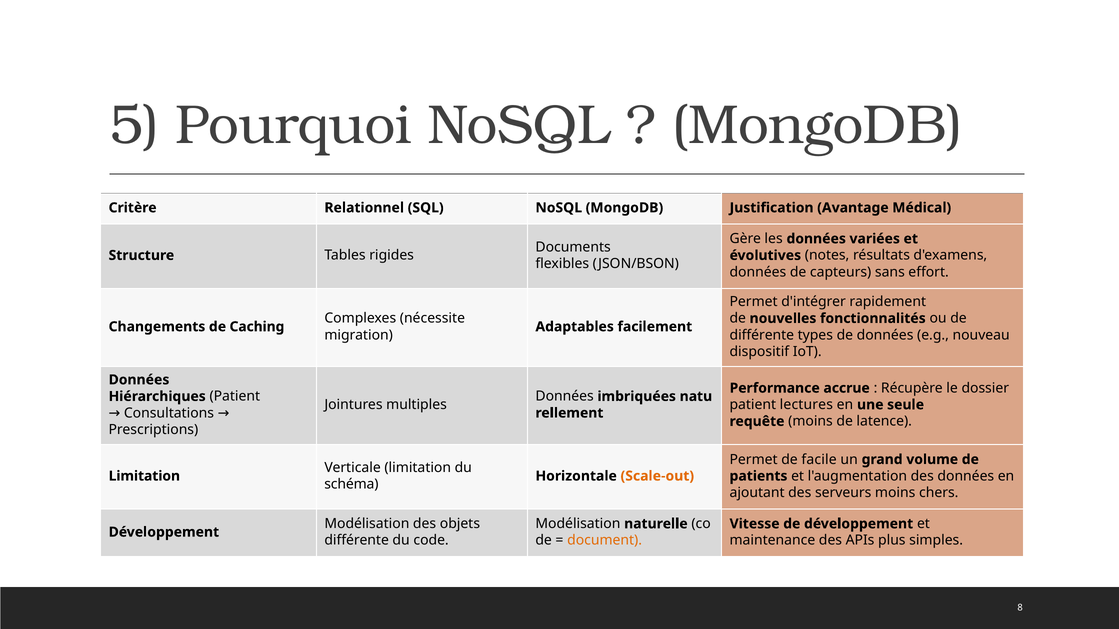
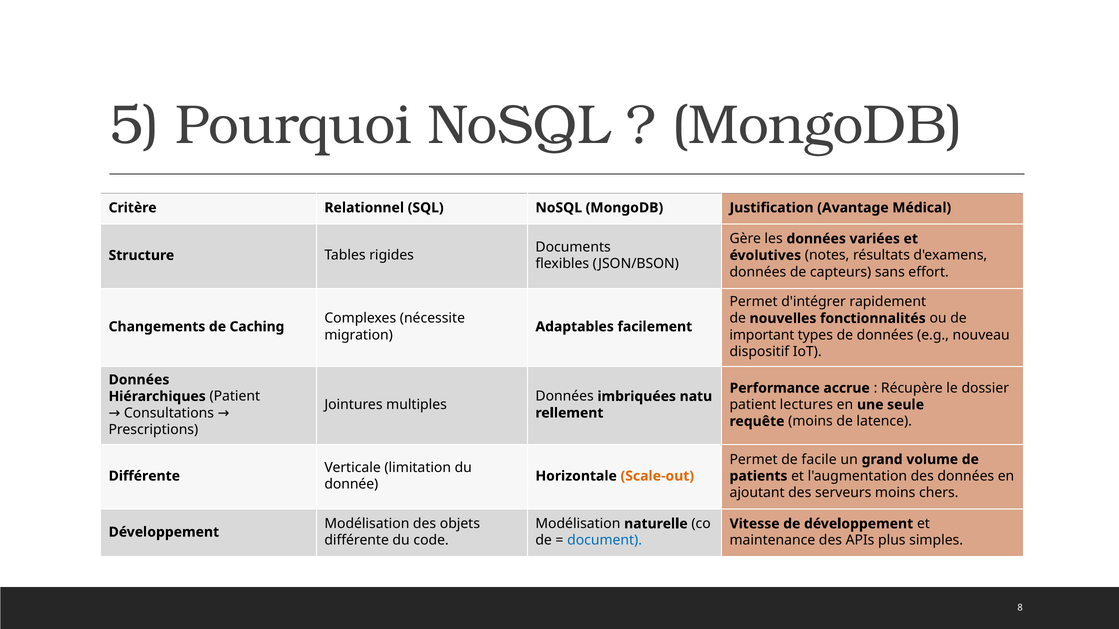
différente: différente -> important (762, 335)
Limitation: Limitation -> Différente (144, 476)
schéma: schéma -> donnée (351, 485)
document colour: orange -> blue (605, 541)
